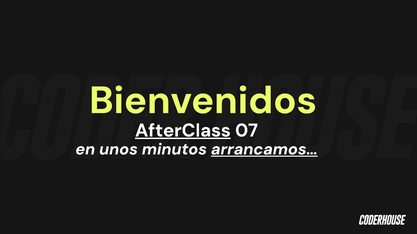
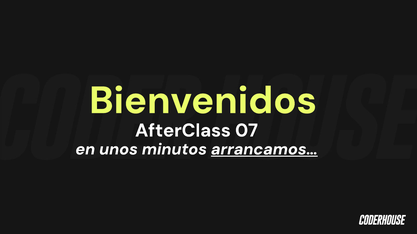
AfterClass underline: present -> none (183, 131)
